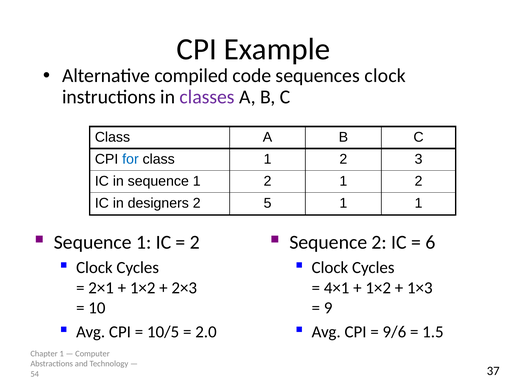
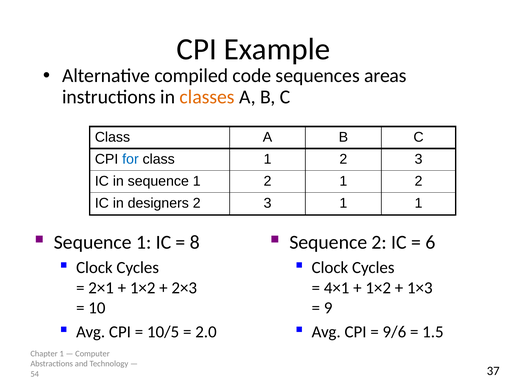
sequences clock: clock -> areas (385, 75)
classes colour: purple -> orange (207, 97)
5: 5 -> 3 (268, 203)
2: 2 -> 8 (195, 242)
